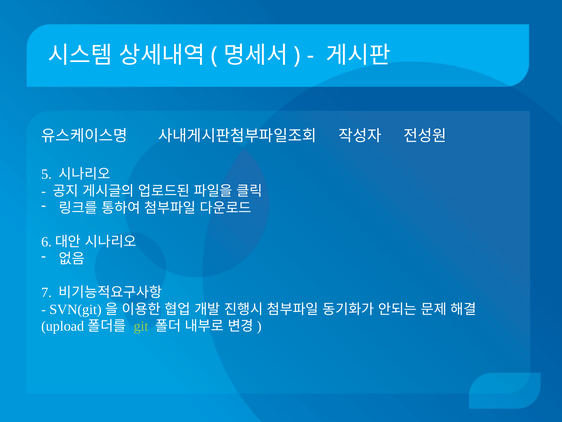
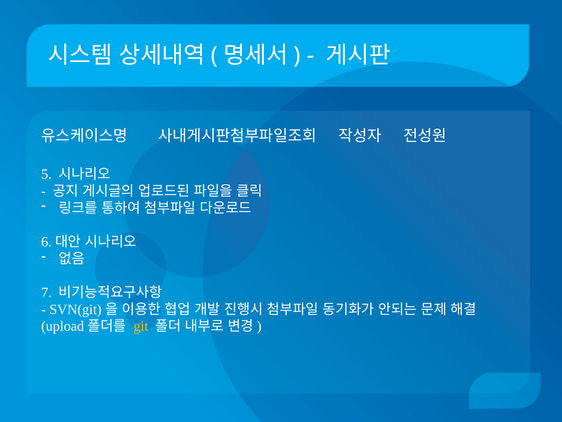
git colour: light green -> yellow (141, 326)
